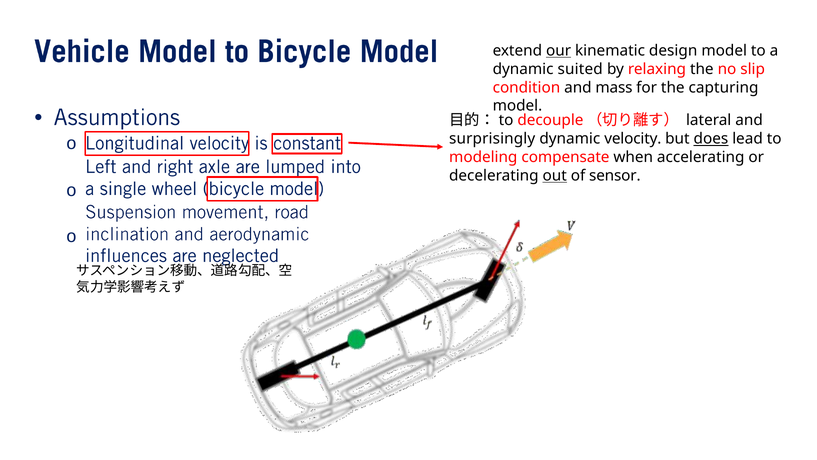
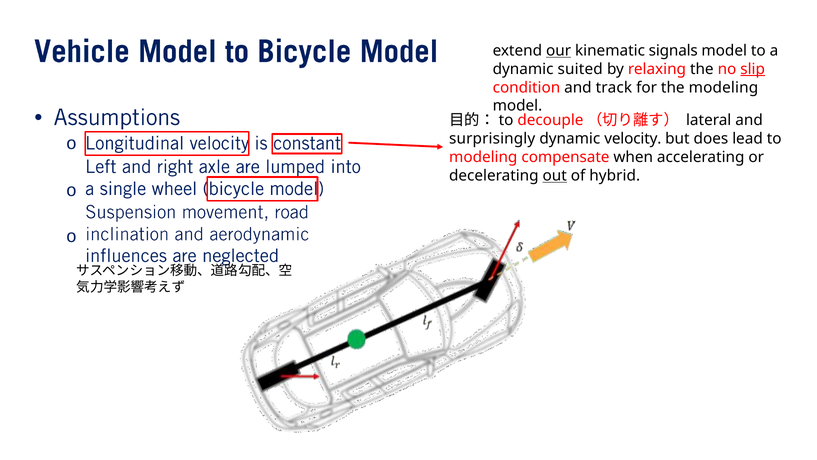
design: design -> signals (673, 51)
slip underline: none -> present (753, 69)
mass: mass -> track (614, 87)
the capturing: capturing -> modeling (723, 87)
does underline: present -> none (711, 139)
sensor: sensor -> hybrid (615, 175)
